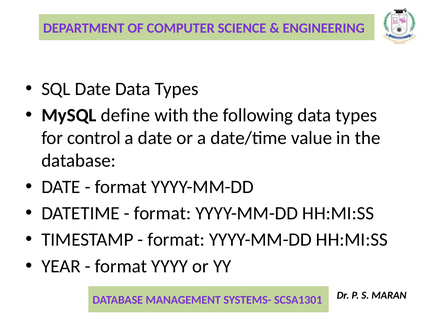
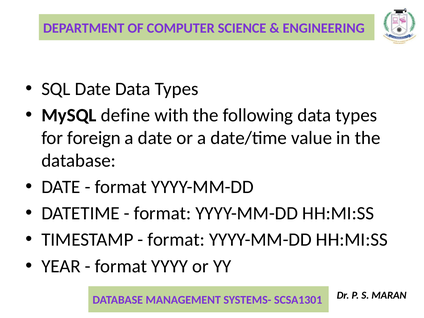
control: control -> foreign (94, 138)
